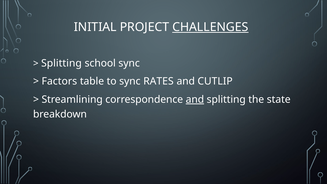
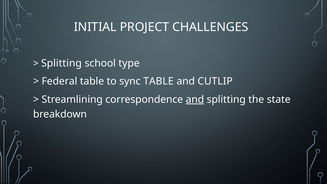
CHALLENGES underline: present -> none (210, 27)
school sync: sync -> type (129, 63)
Factors: Factors -> Federal (59, 81)
sync RATES: RATES -> TABLE (158, 81)
